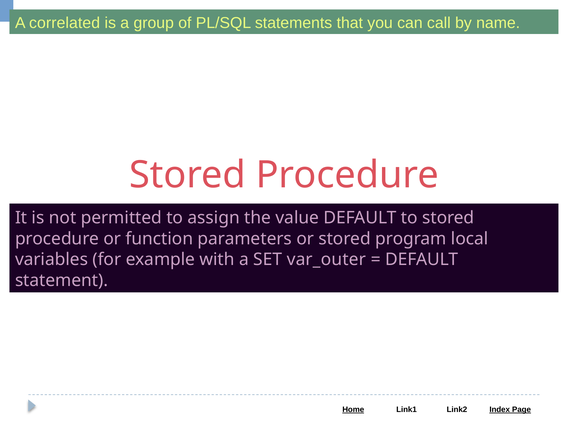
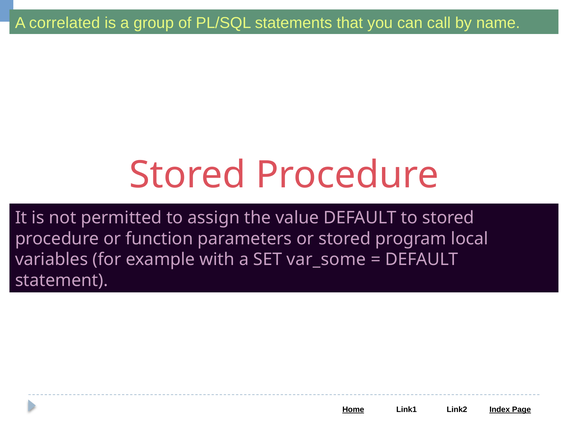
var_outer: var_outer -> var_some (326, 260)
